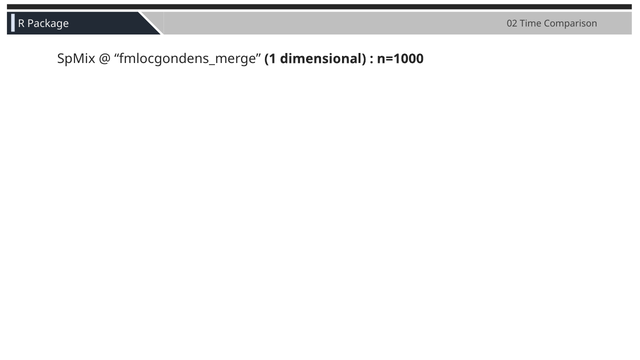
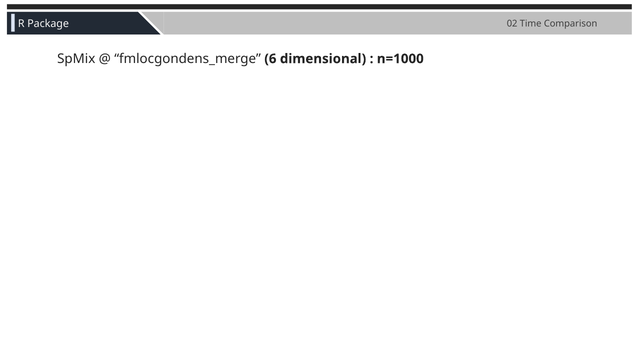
1: 1 -> 6 (270, 59)
